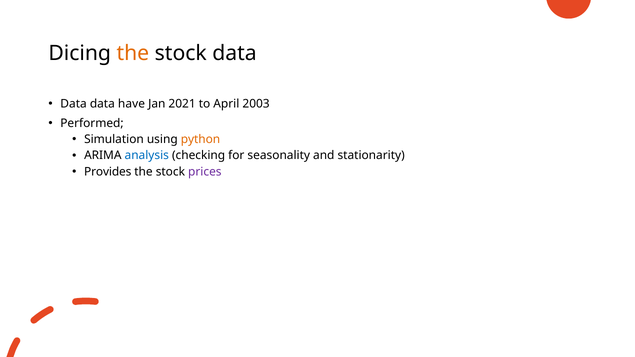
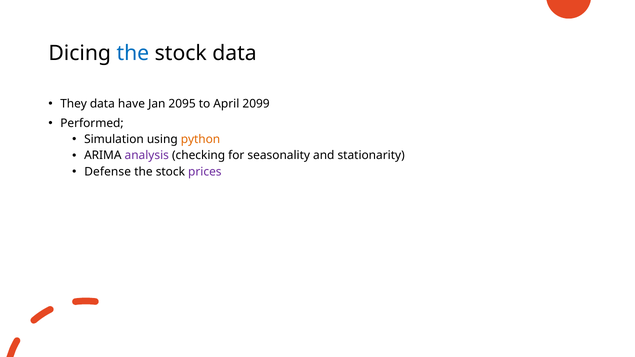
the colour: orange -> blue (133, 53)
Data: Data -> They (74, 104)
2021: 2021 -> 2095 (182, 104)
2003: 2003 -> 2099 (256, 104)
analysis colour: blue -> purple (147, 156)
Provides: Provides -> Defense (108, 172)
